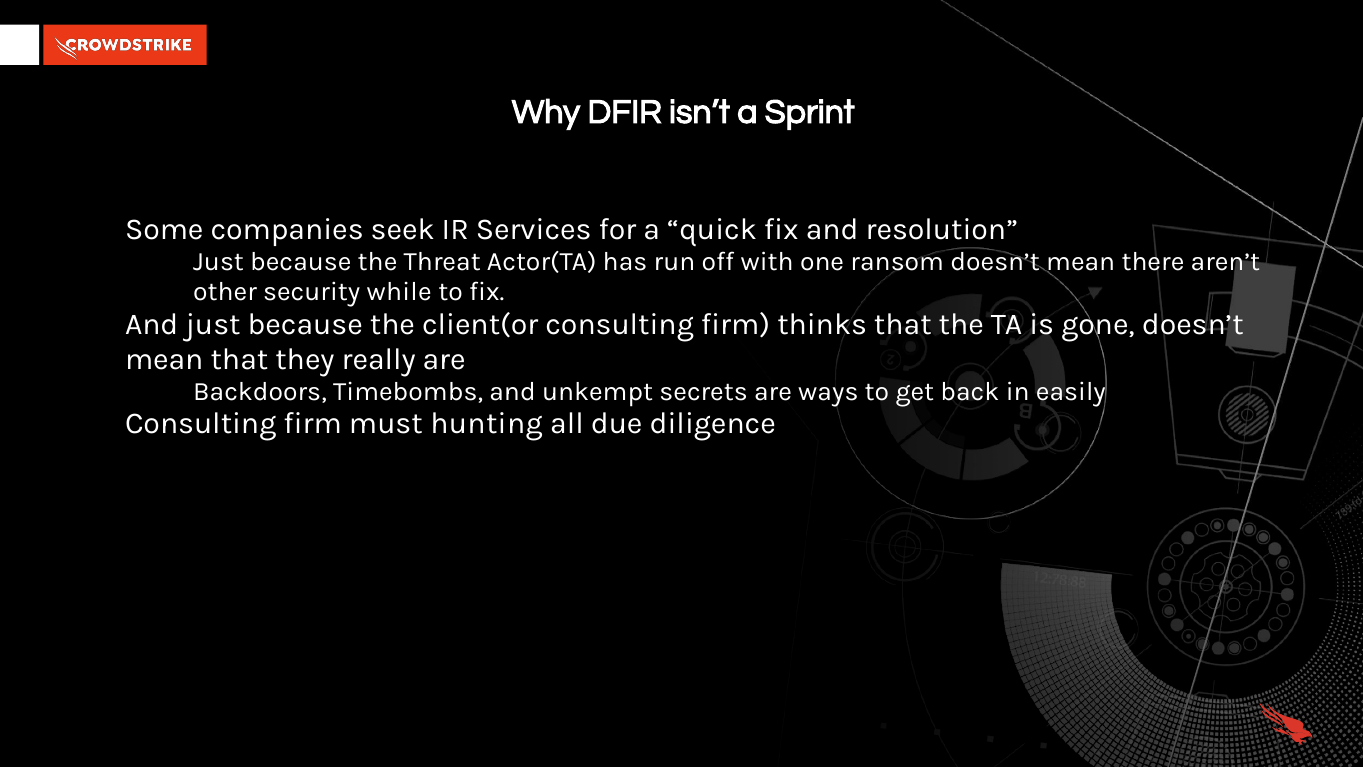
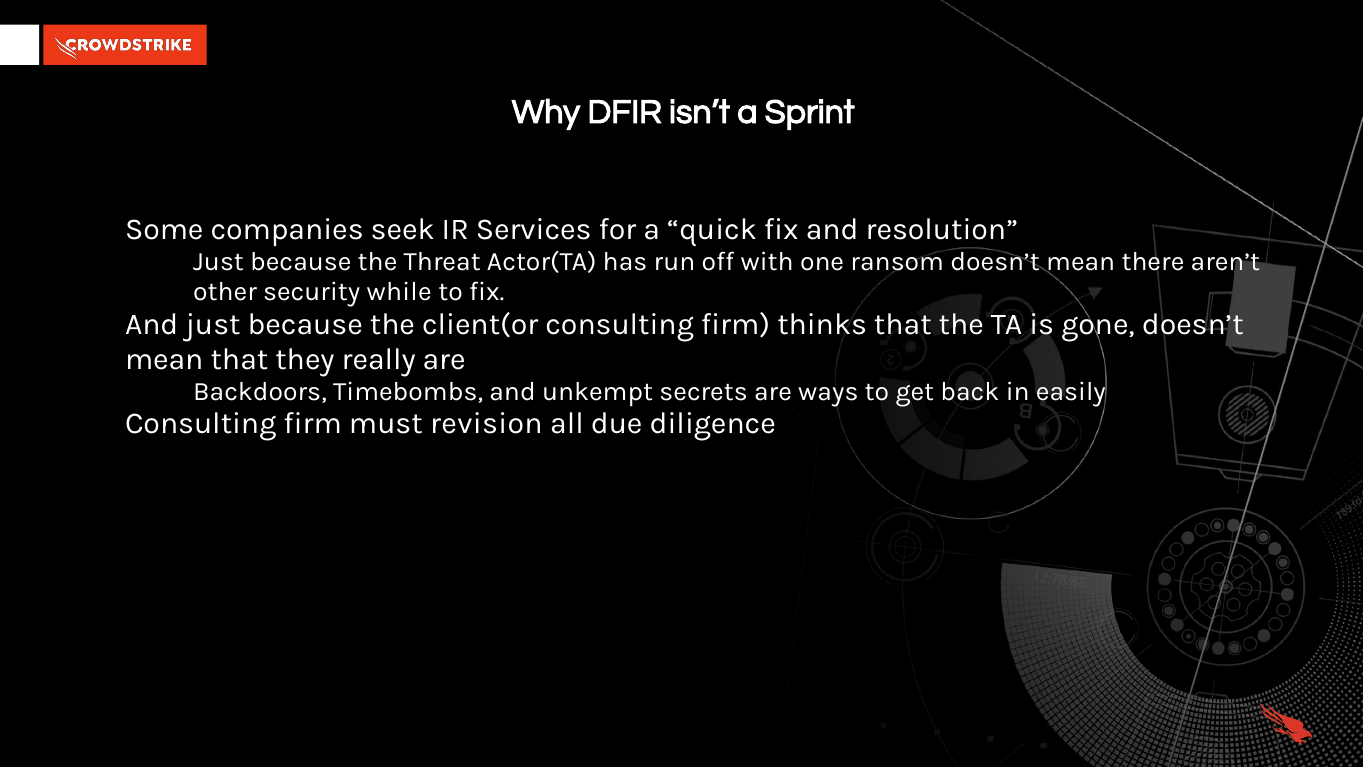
hunting: hunting -> revision (486, 424)
